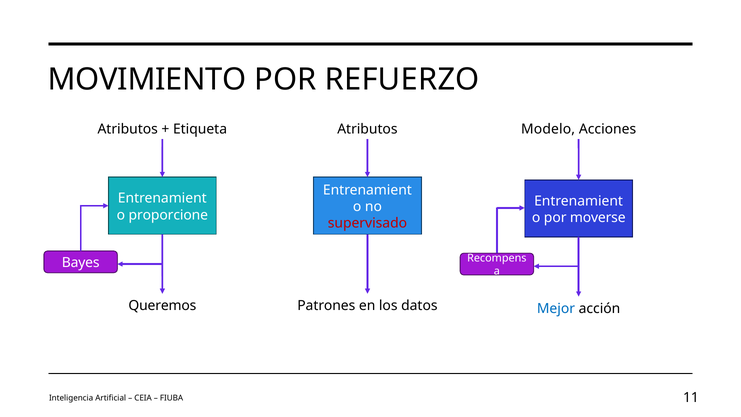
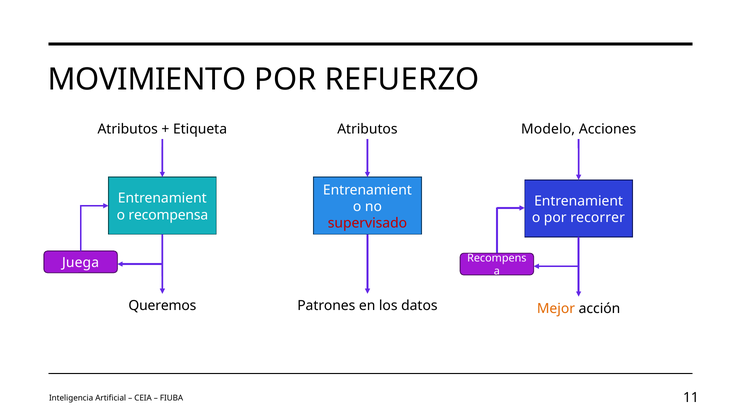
proporcione: proporcione -> recompensa (168, 215)
moverse: moverse -> recorrer (598, 218)
Bayes: Bayes -> Juega (81, 263)
Mejor colour: blue -> orange (556, 308)
